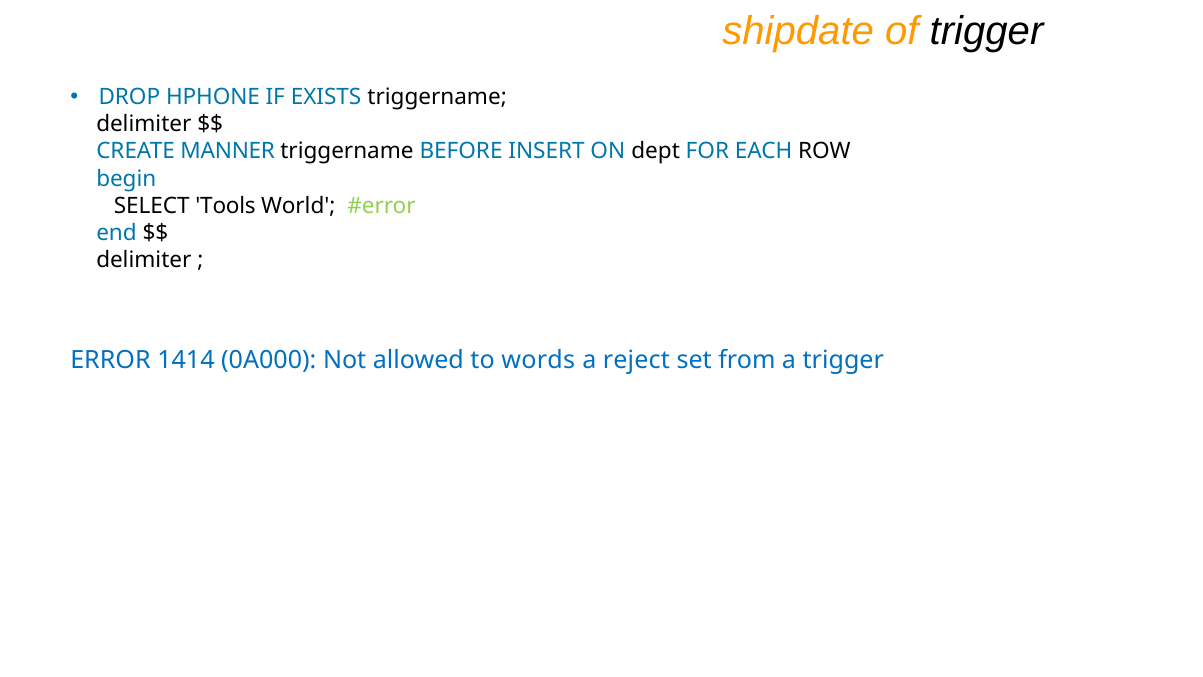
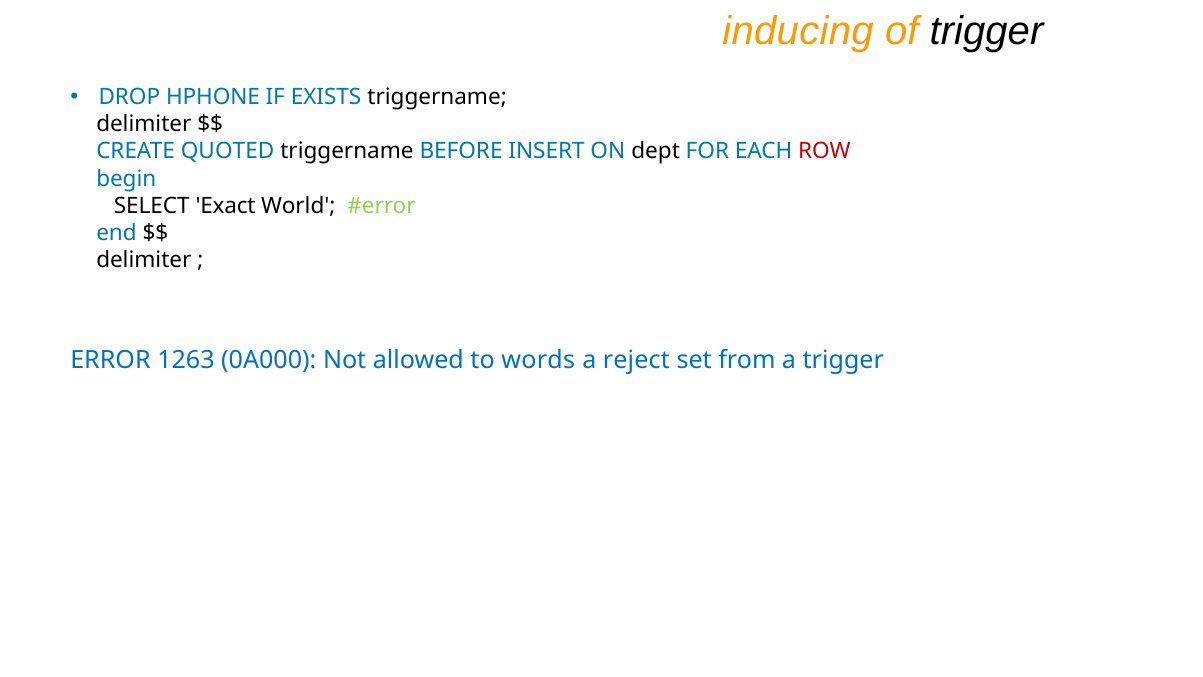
shipdate: shipdate -> inducing (798, 31)
MANNER: MANNER -> QUOTED (228, 151)
ROW colour: black -> red (824, 151)
Tools: Tools -> Exact (226, 206)
1414: 1414 -> 1263 (186, 360)
